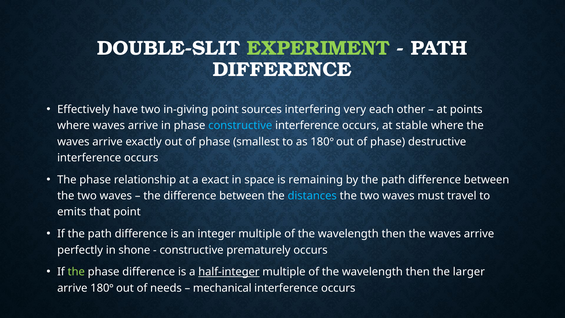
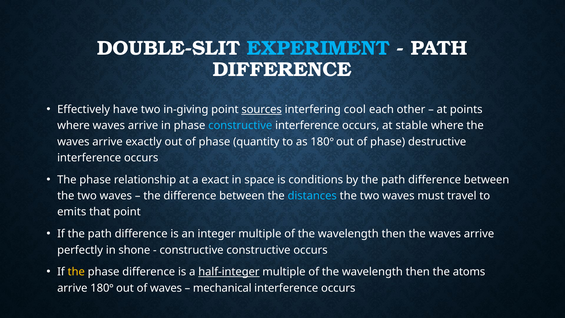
EXPERIMENT colour: light green -> light blue (318, 48)
sources underline: none -> present (262, 109)
very: very -> cool (355, 109)
smallest: smallest -> quantity (256, 142)
remaining: remaining -> conditions (316, 180)
constructive prematurely: prematurely -> constructive (258, 250)
the colour: light green -> yellow (76, 272)
larger: larger -> atoms (469, 272)
of needs: needs -> waves (166, 288)
